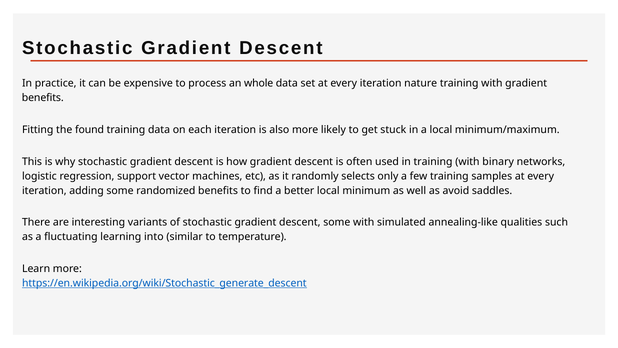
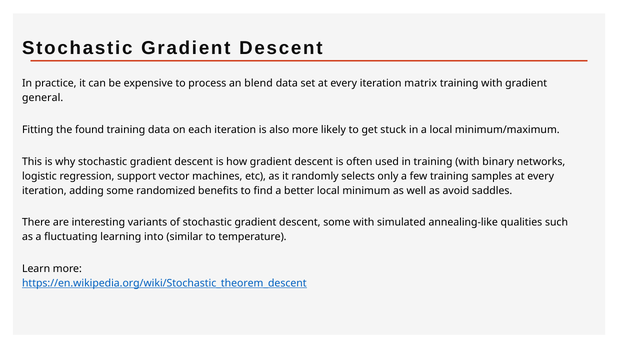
whole: whole -> blend (259, 83)
nature: nature -> matrix (421, 83)
benefits: benefits -> general (43, 98)
https://en.wikipedia.org/wiki/Stochastic_generate_descent: https://en.wikipedia.org/wiki/Stochastic_generate_descent -> https://en.wikipedia.org/wiki/Stochastic_theorem_descent (164, 283)
